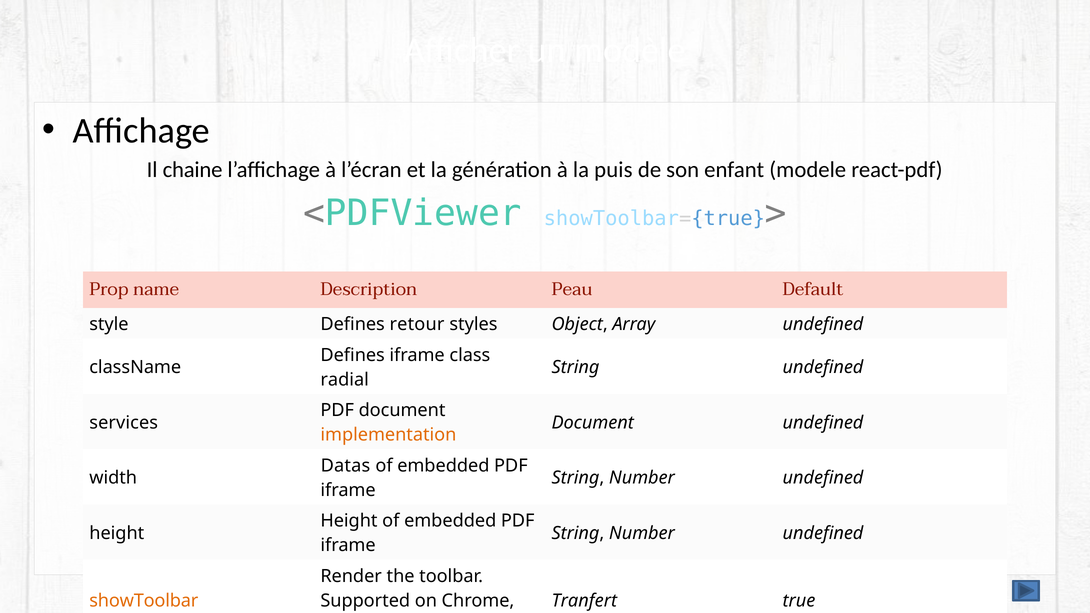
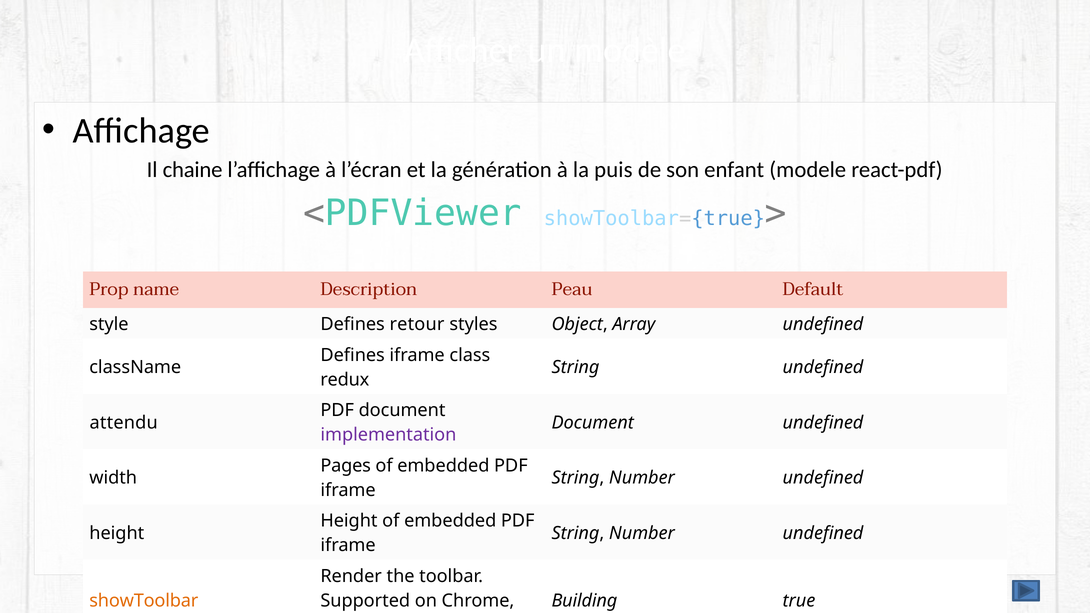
radial: radial -> redux (345, 380)
services: services -> attendu (124, 423)
implementation colour: orange -> purple (388, 435)
Datas: Datas -> Pages (346, 466)
Tranfert: Tranfert -> Building (584, 601)
